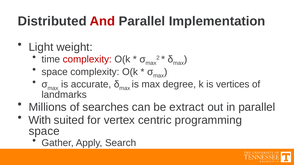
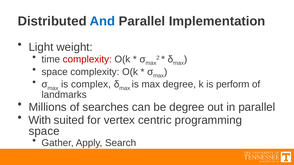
And colour: red -> blue (102, 21)
accurate: accurate -> complex (91, 85)
vertices: vertices -> perform (233, 85)
be extract: extract -> degree (187, 107)
